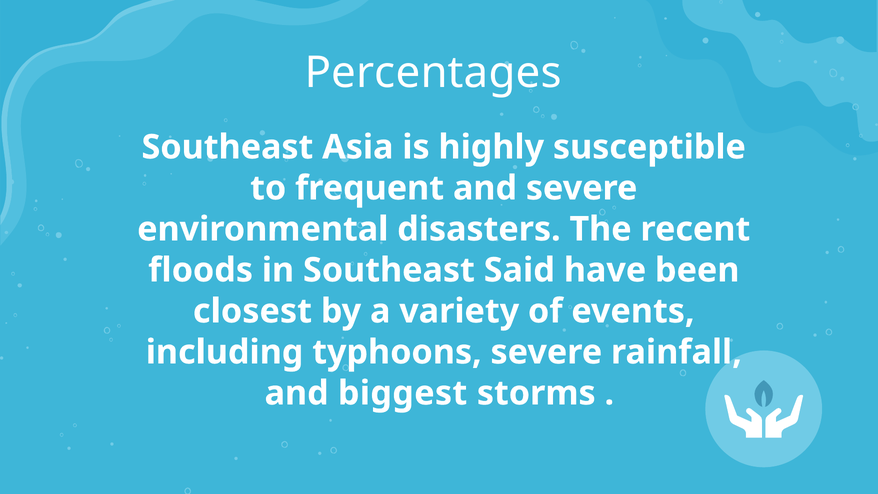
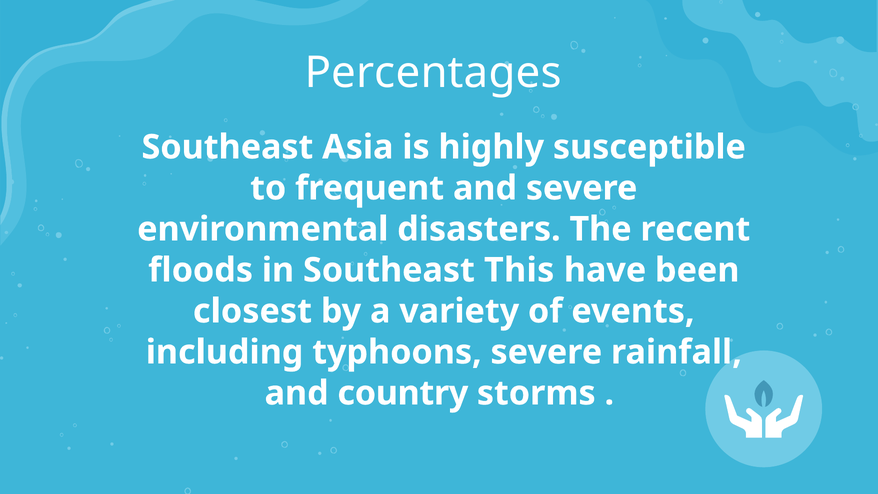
Said: Said -> This (519, 270)
biggest: biggest -> country (403, 393)
